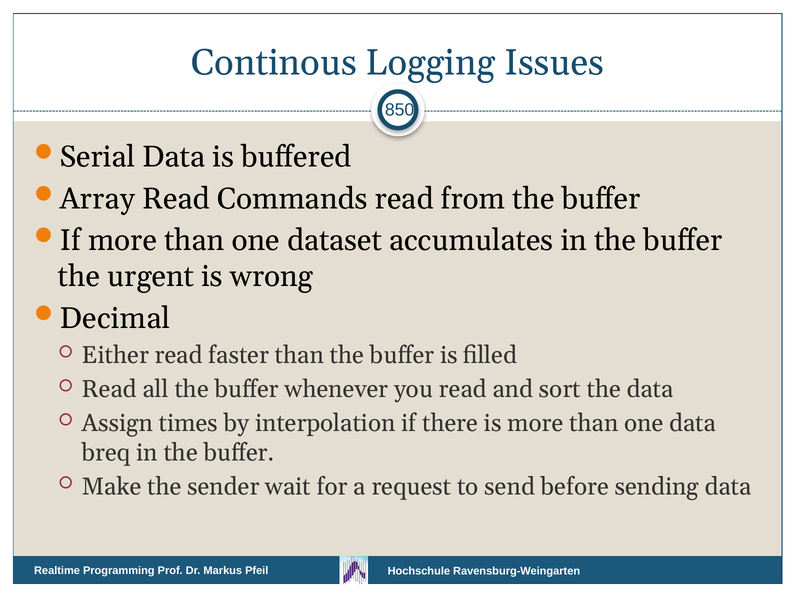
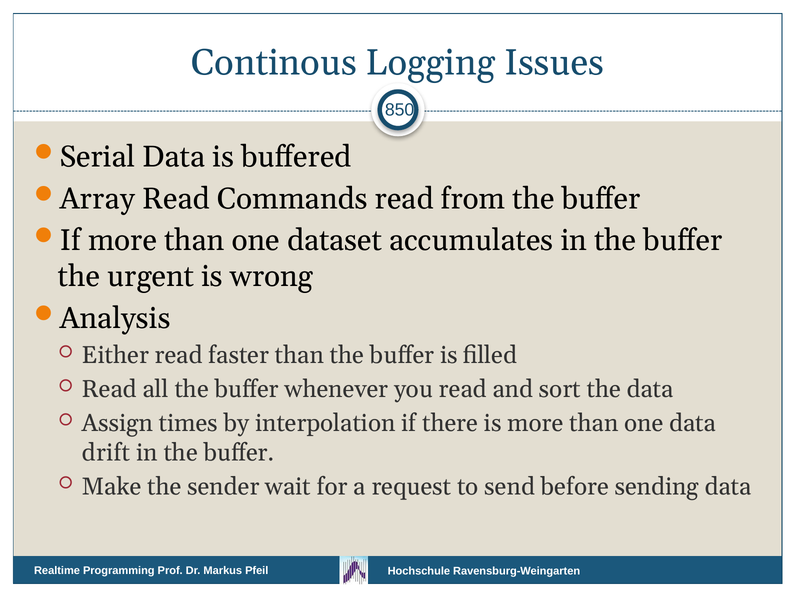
Decimal: Decimal -> Analysis (115, 318)
breq: breq -> drift (106, 453)
